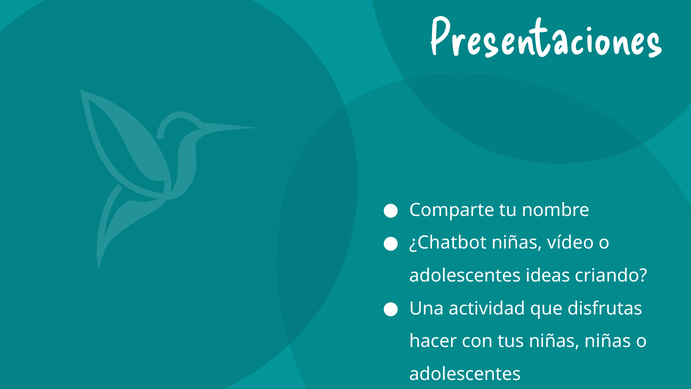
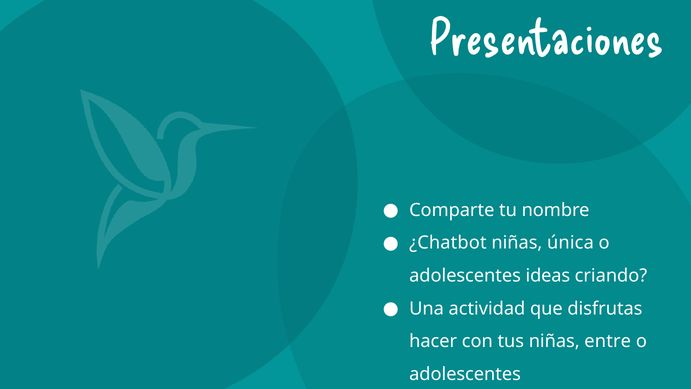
vídeo: vídeo -> única (570, 243)
niñas niñas: niñas -> entre (608, 341)
